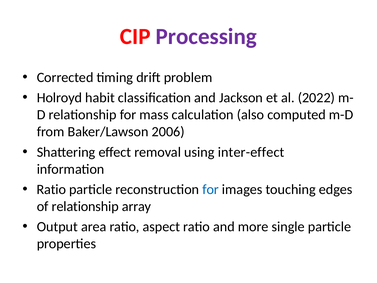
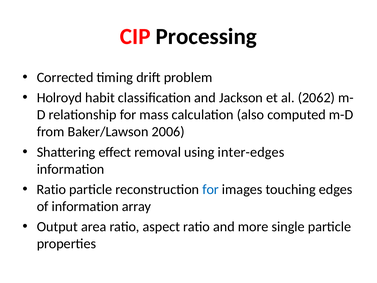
Processing colour: purple -> black (206, 36)
2022: 2022 -> 2062 (316, 98)
inter-effect: inter-effect -> inter-edges (251, 152)
of relationship: relationship -> information (85, 206)
